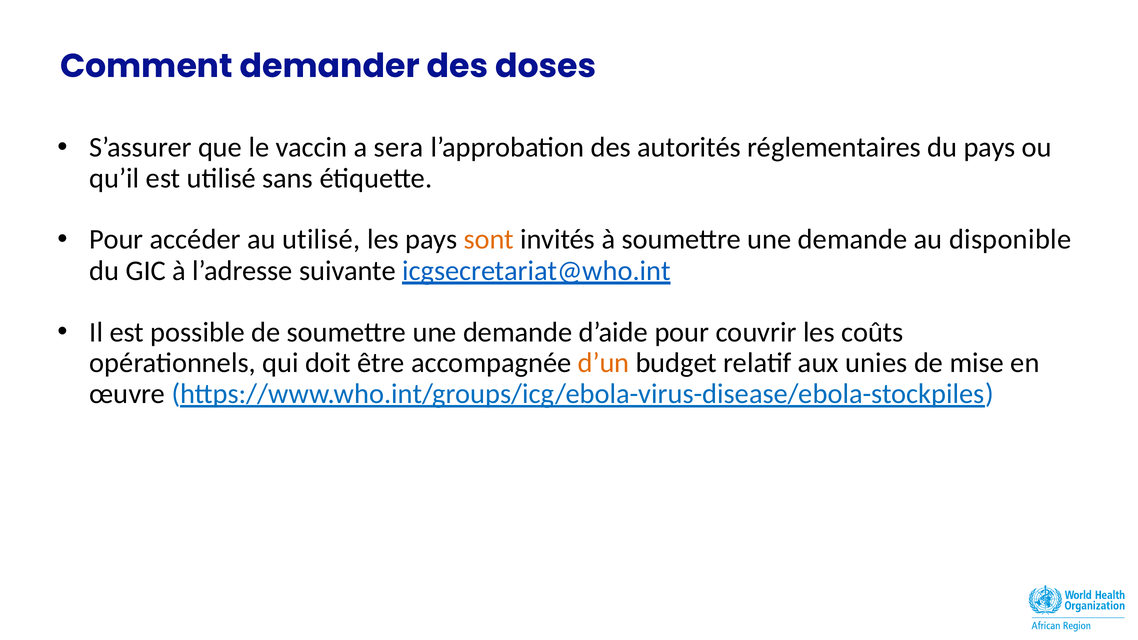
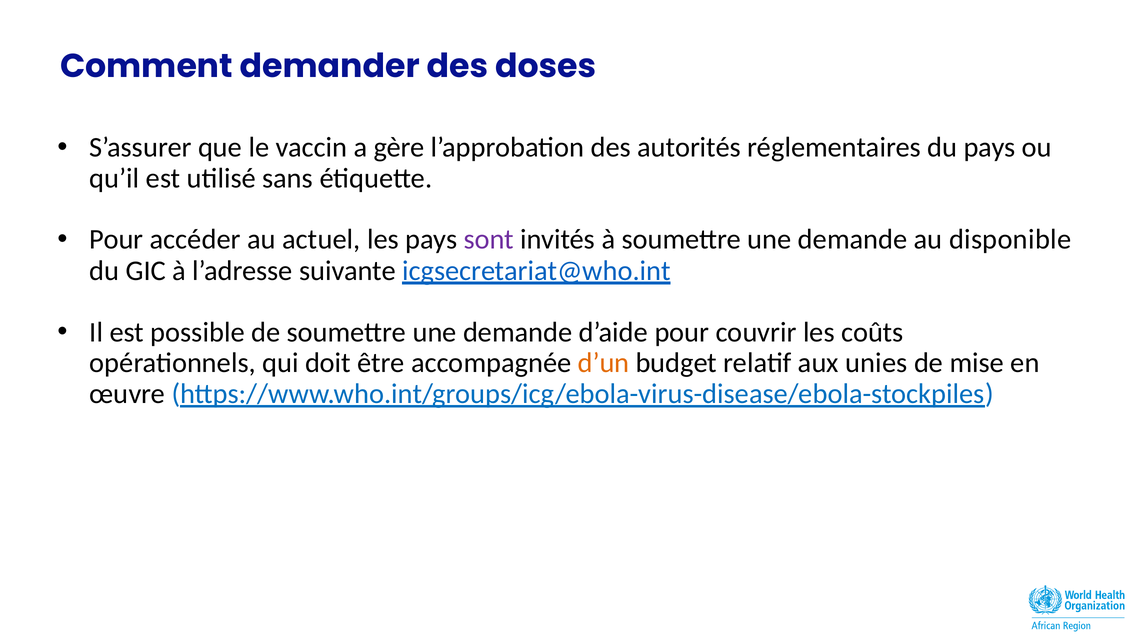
sera: sera -> gère (399, 147)
au utilisé: utilisé -> actuel (321, 240)
sont colour: orange -> purple (489, 240)
